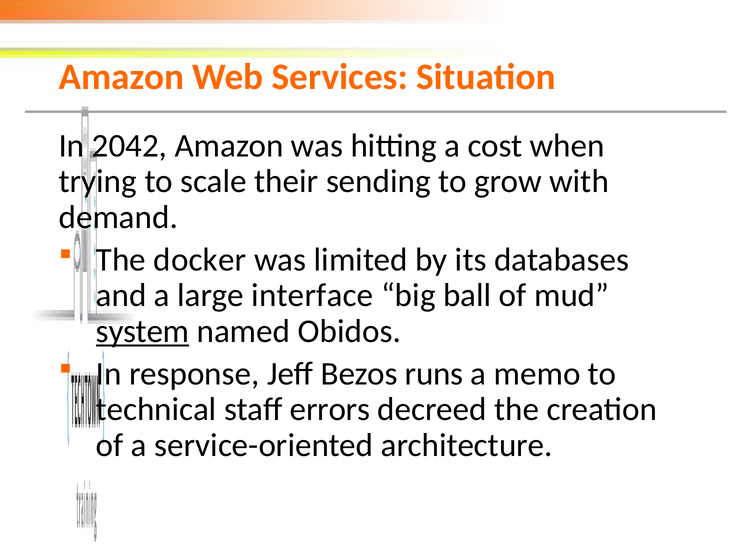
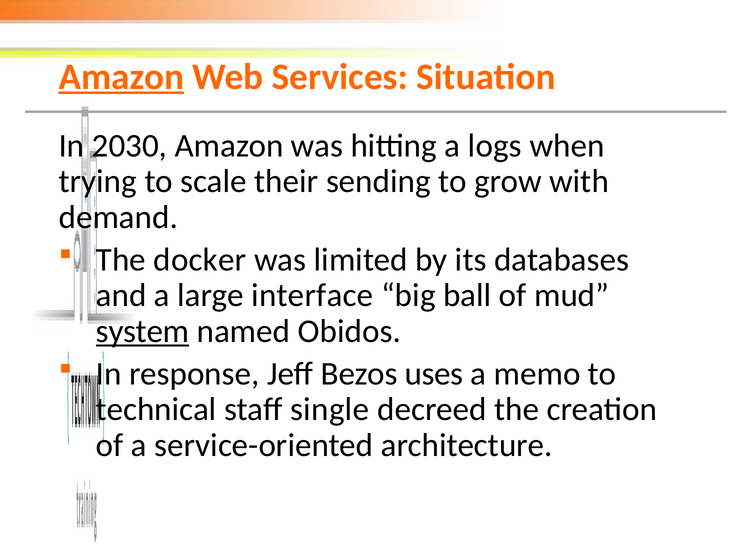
Amazon underline: none -> present (121, 77)
2042: 2042 -> 2030 (129, 146)
cost: cost -> logs (495, 146)
runs: runs -> uses (434, 374)
errors: errors -> single (330, 409)
